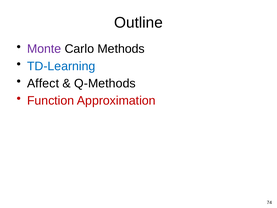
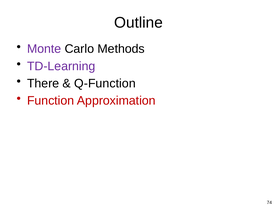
TD-Learning colour: blue -> purple (61, 66)
Affect: Affect -> There (43, 83)
Q-Methods: Q-Methods -> Q-Function (105, 83)
